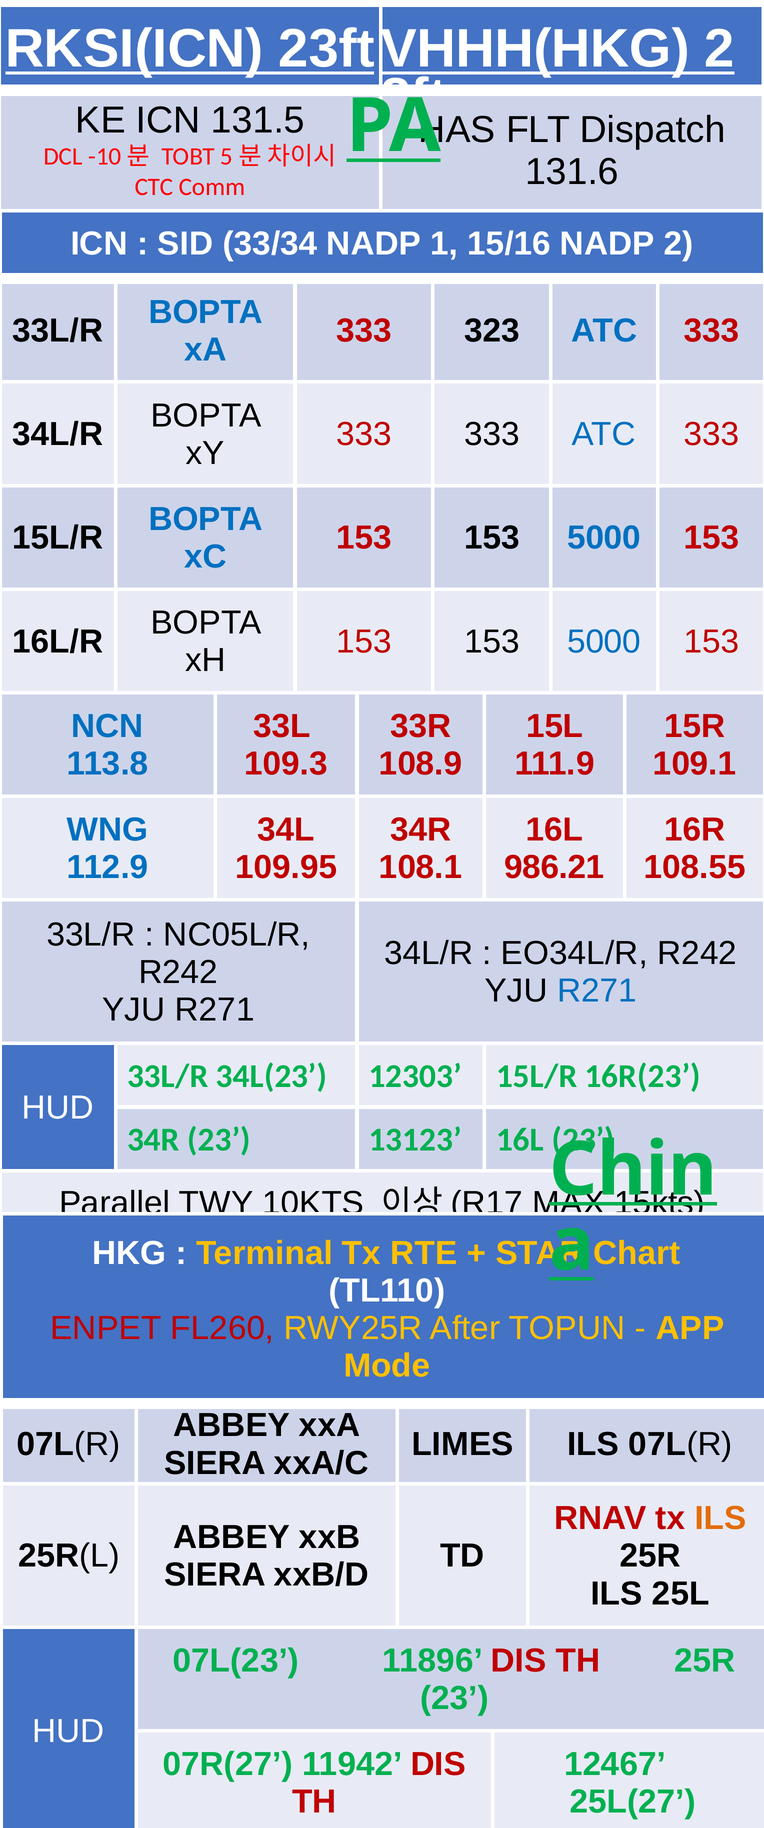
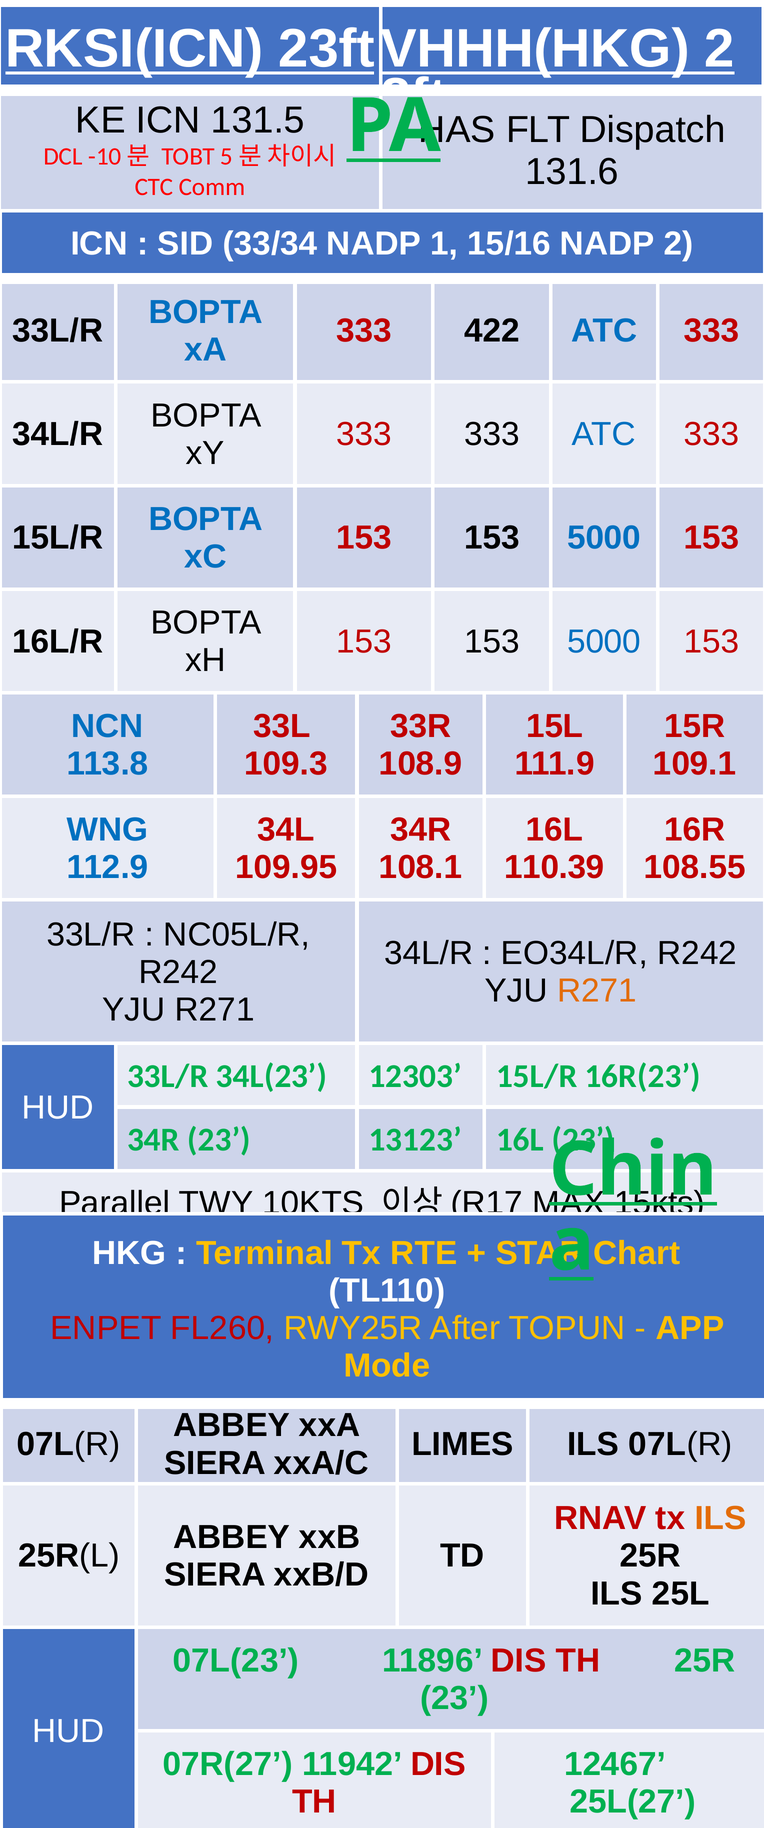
323: 323 -> 422 (492, 331)
986.21: 986.21 -> 110.39 (554, 867)
R271 colour: blue -> orange (597, 991)
